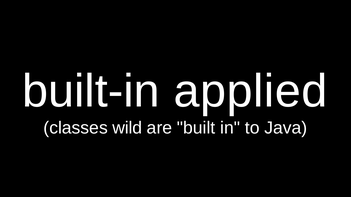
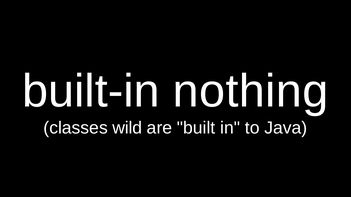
applied: applied -> nothing (251, 91)
